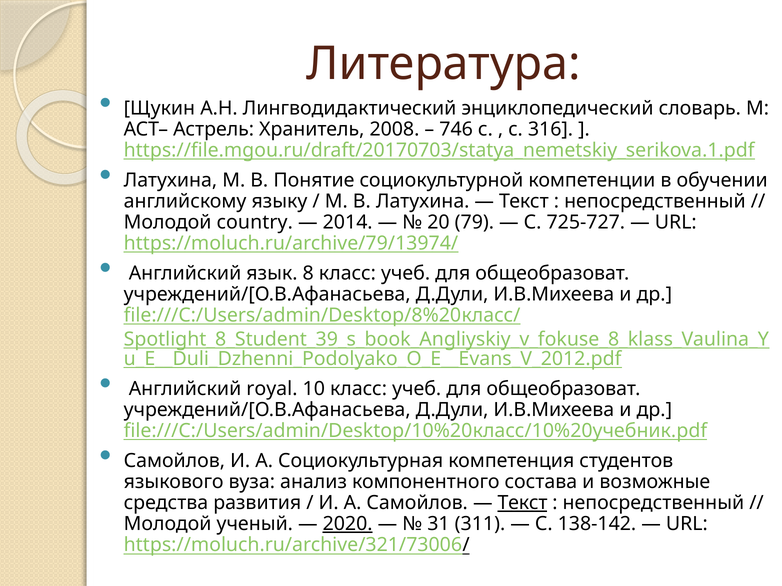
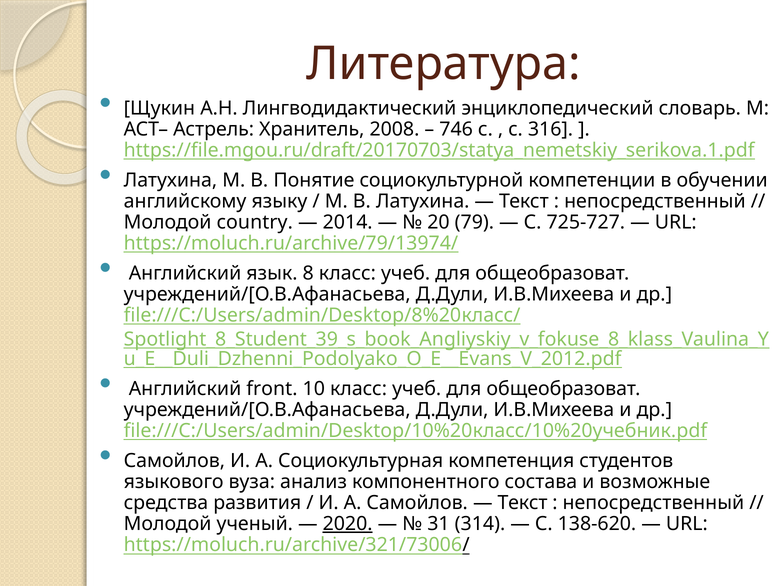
royal: royal -> front (272, 389)
Текст underline: present -> none (523, 503)
311: 311 -> 314 (480, 524)
138-142: 138-142 -> 138-620 (597, 524)
